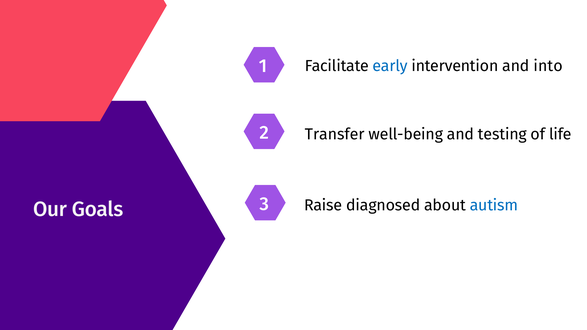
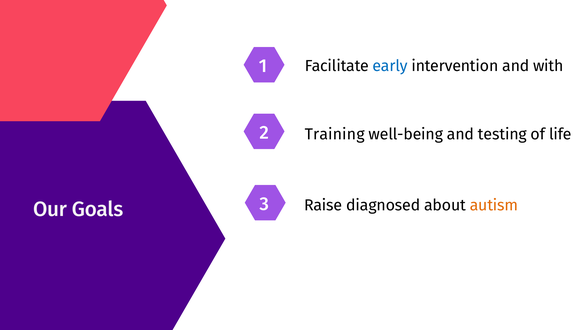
into: into -> with (548, 66)
Transfer: Transfer -> Training (335, 134)
autism colour: blue -> orange (494, 206)
